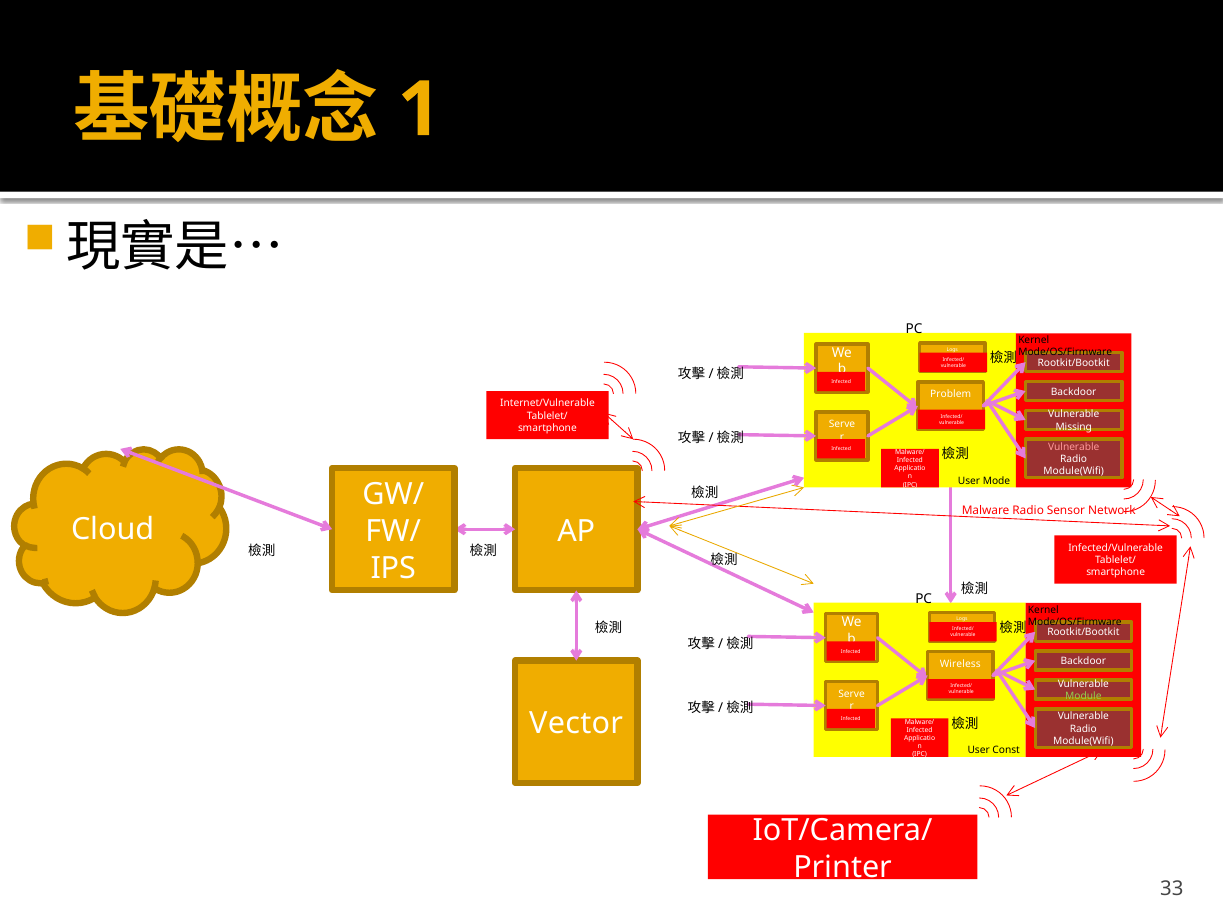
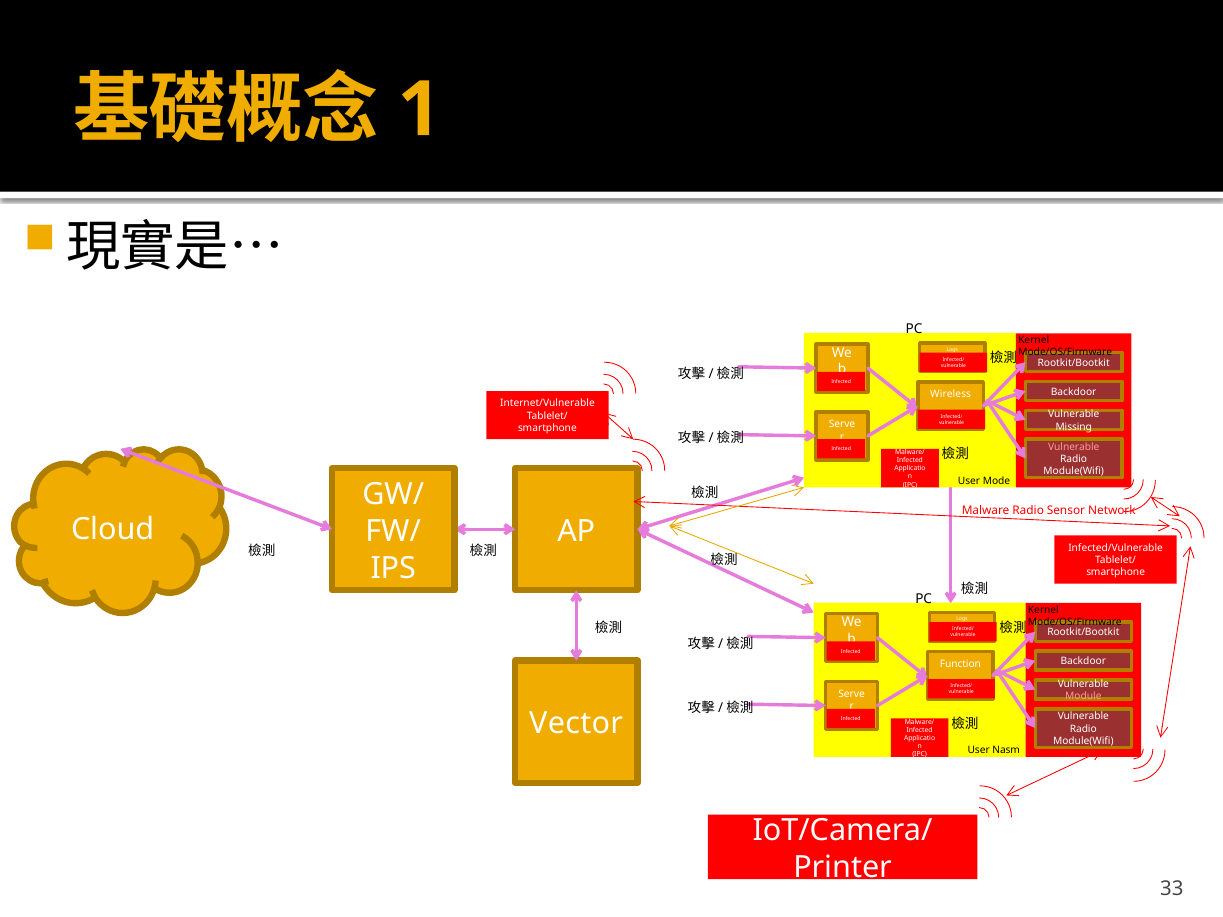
Problem: Problem -> Wireless (951, 394)
Wireless: Wireless -> Function (960, 664)
Module colour: light green -> pink (1083, 697)
Const: Const -> Nasm (1006, 751)
